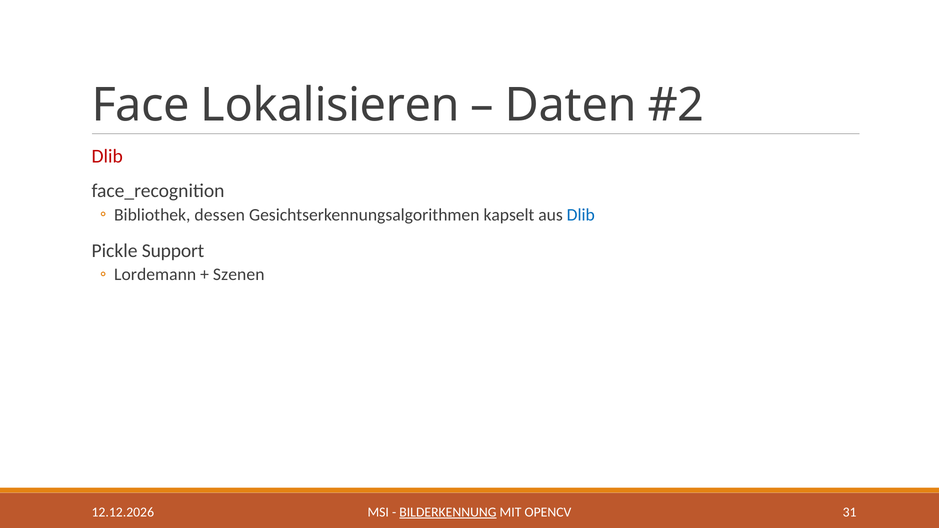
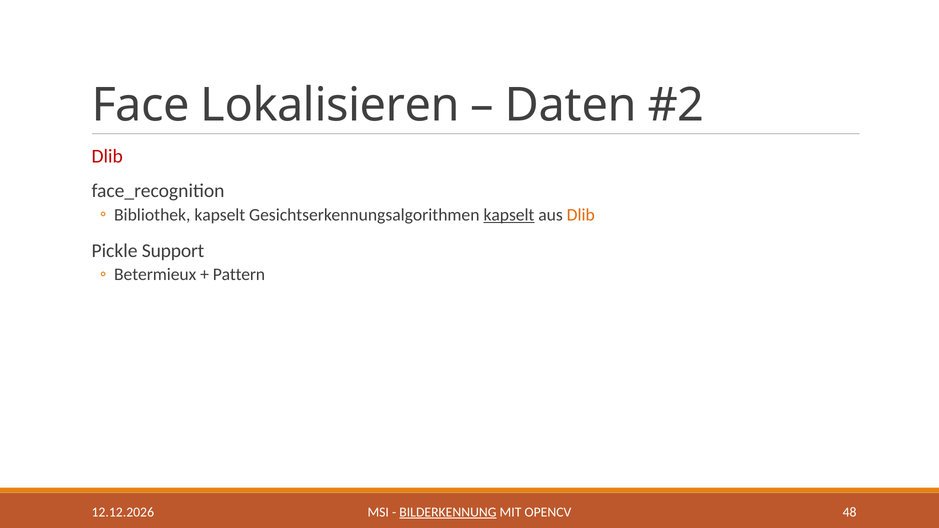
Bibliothek dessen: dessen -> kapselt (220, 215)
kapselt underline: none -> present (509, 215)
Dlib colour: blue -> orange (581, 215)
Lordemann: Lordemann -> Betermieux (155, 275)
Szenen: Szenen -> Pattern (239, 275)
31: 31 -> 48 (850, 512)
